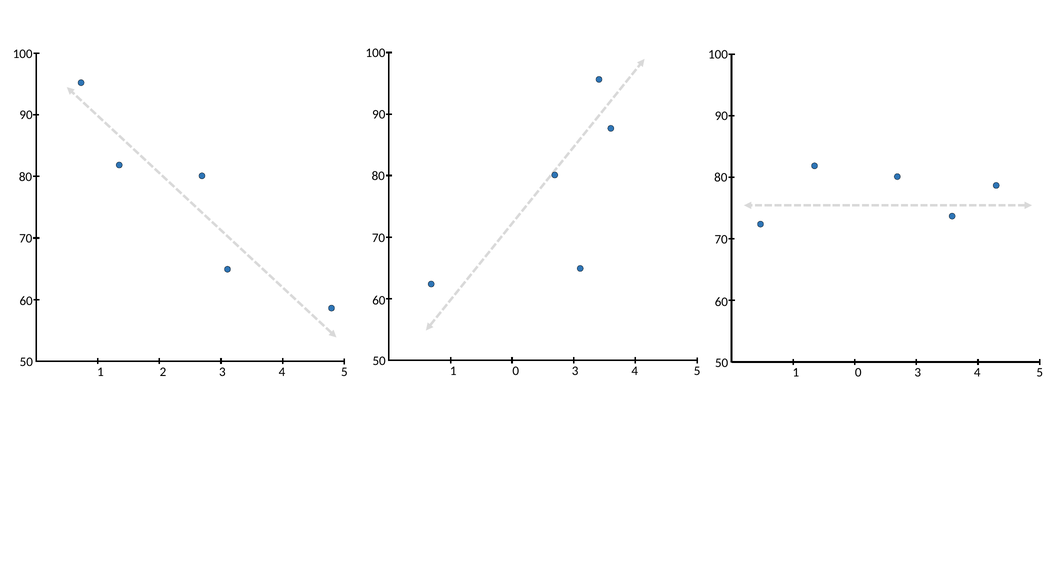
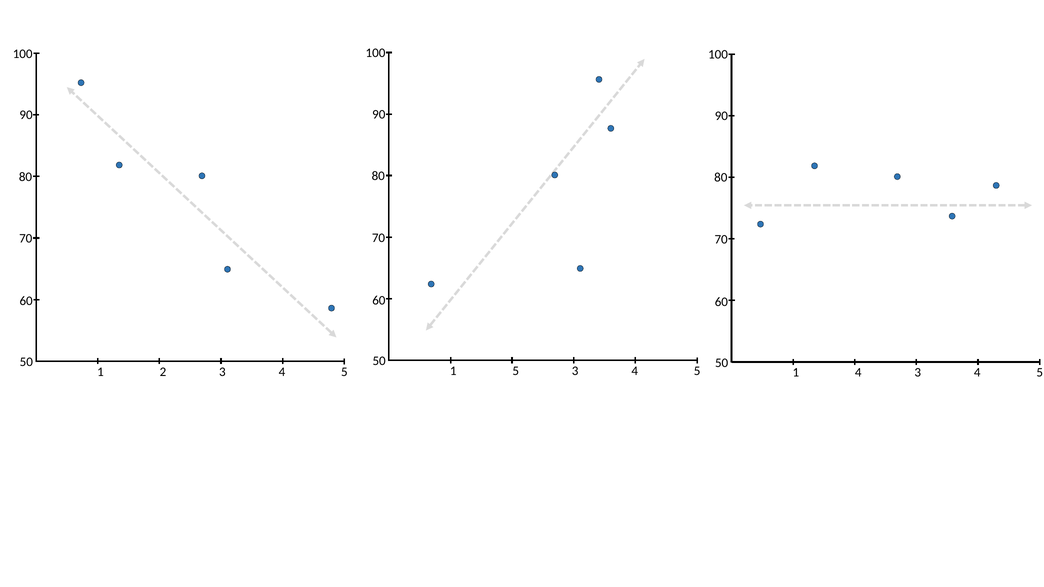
0: 0 -> 5 (516, 371)
0: 0 -> 4 (858, 373)
